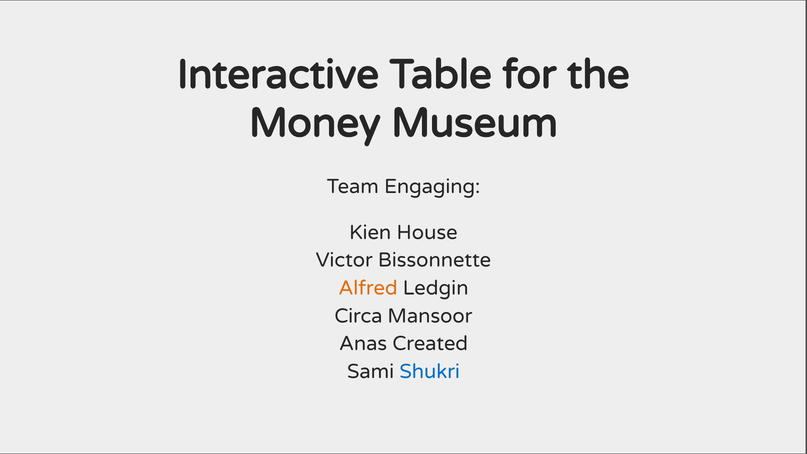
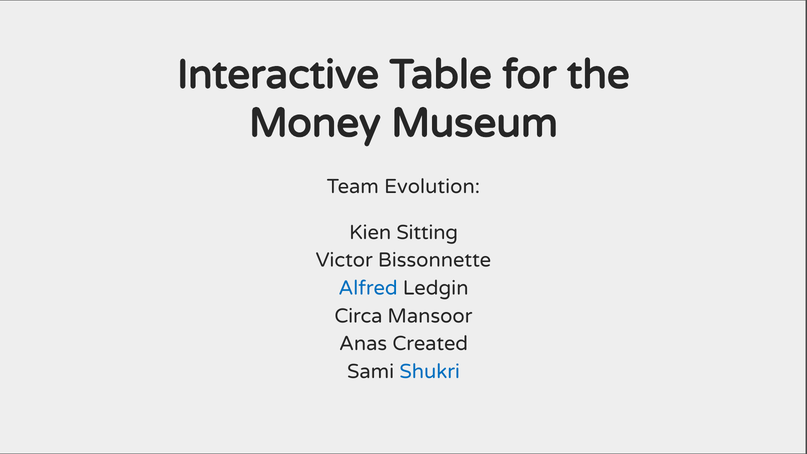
Engaging: Engaging -> Evolution (432, 187)
House: House -> Sitting (427, 232)
Alfred colour: orange -> blue (368, 288)
